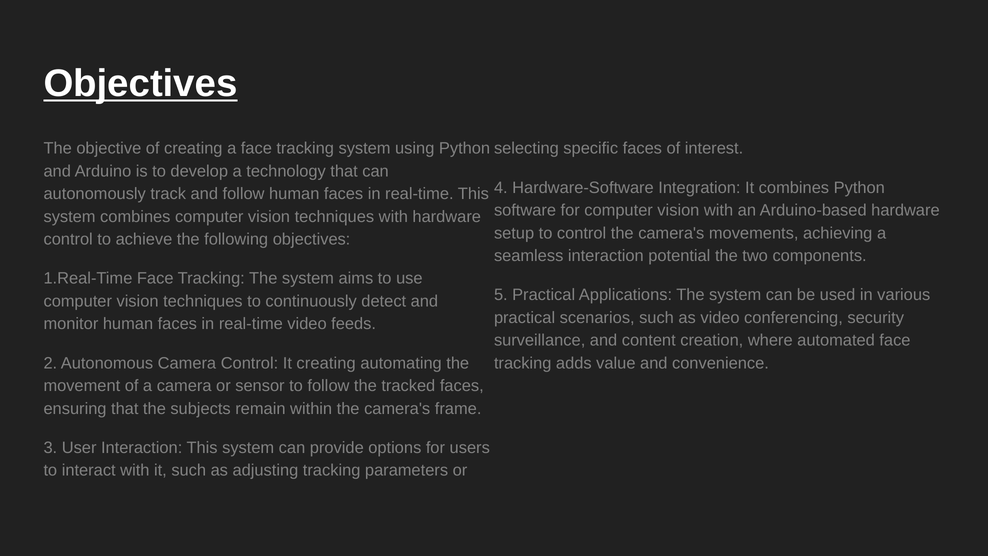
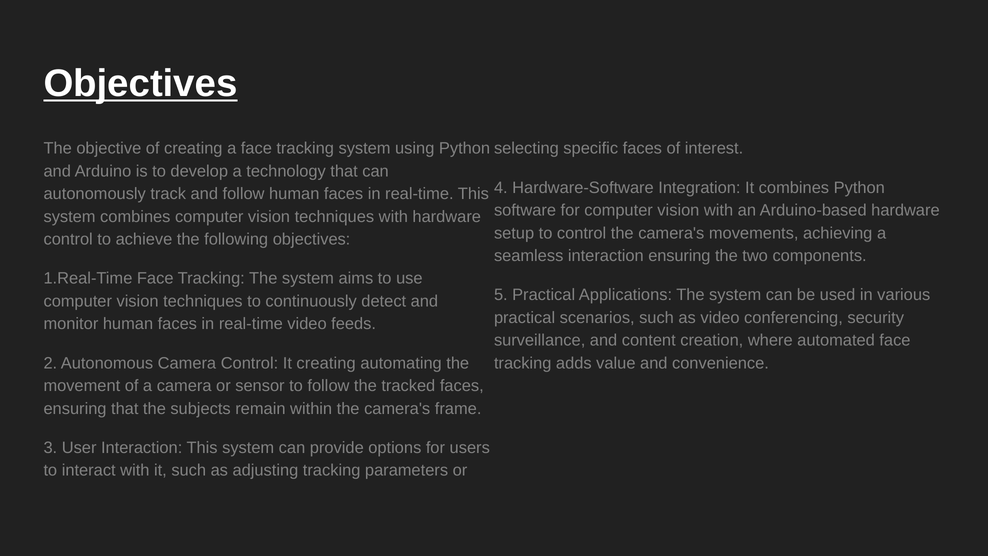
interaction potential: potential -> ensuring (679, 256)
